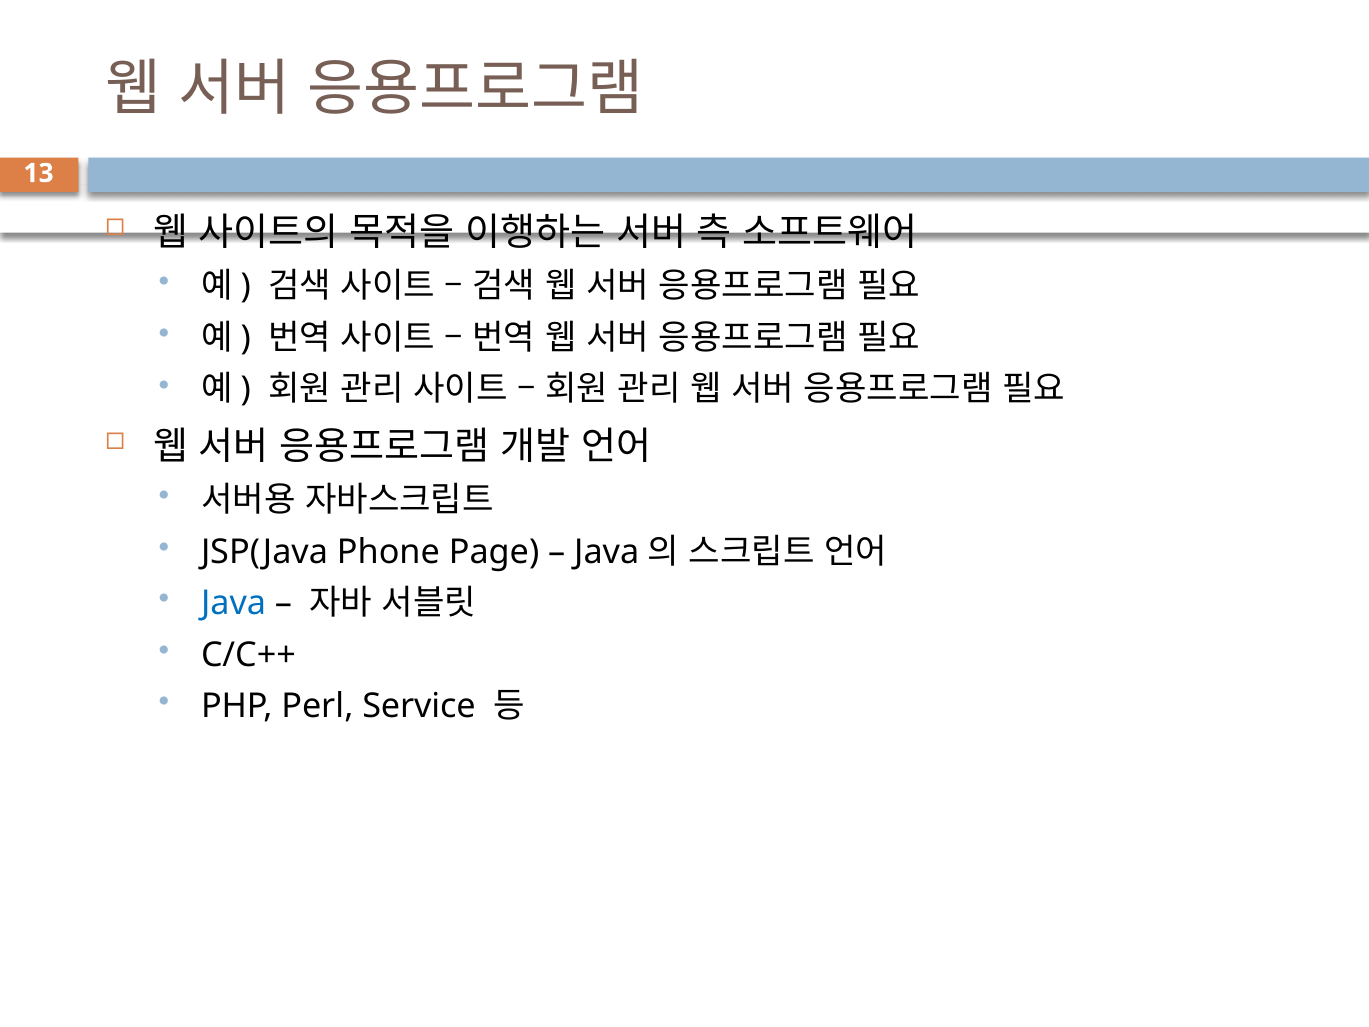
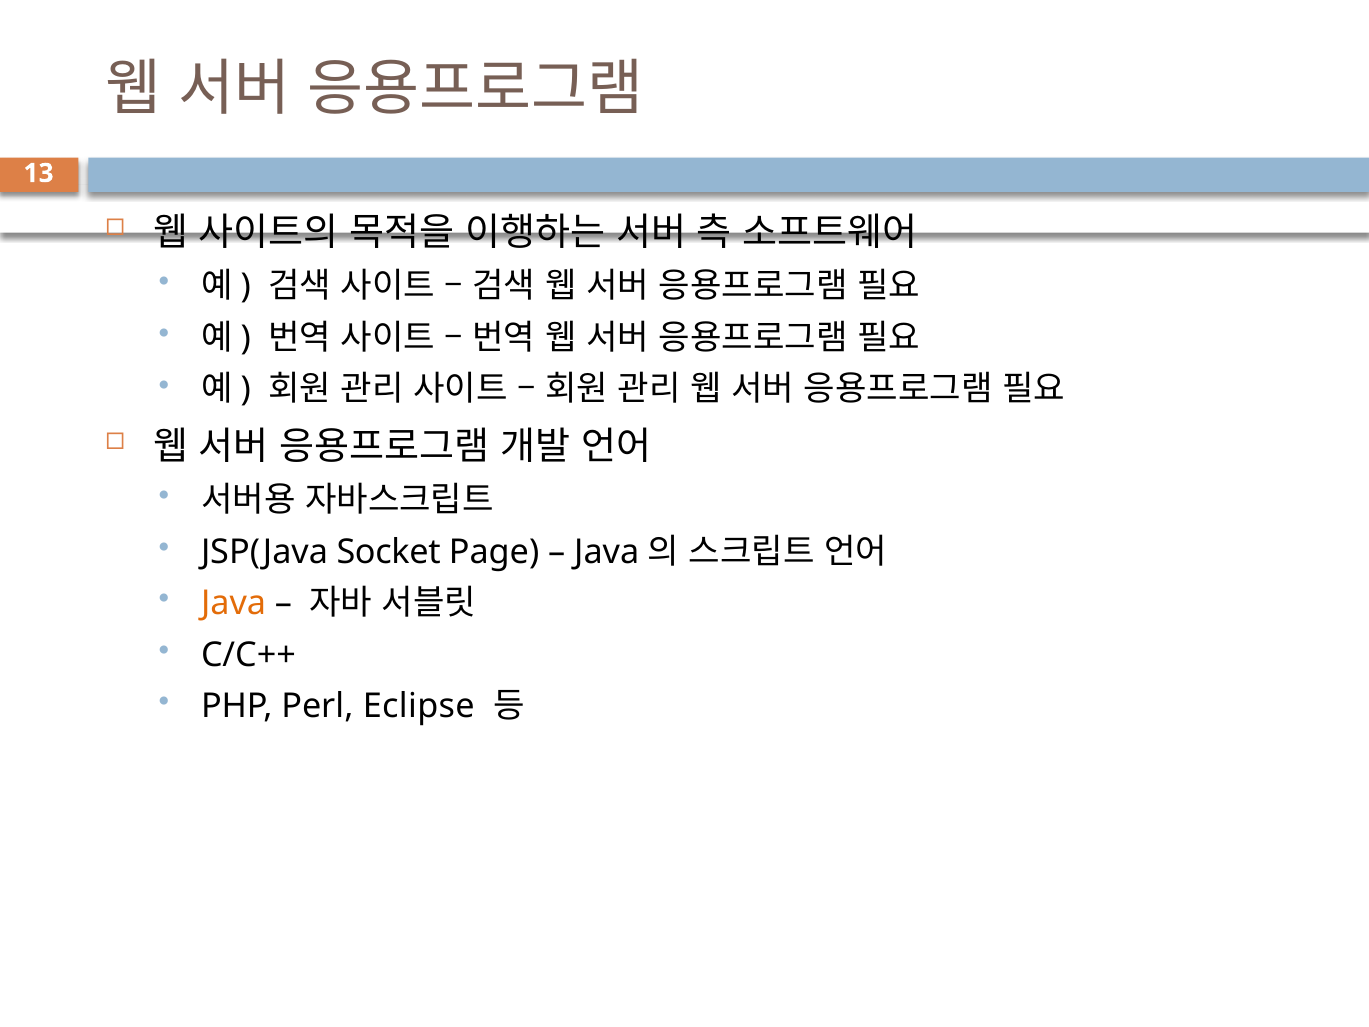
Phone: Phone -> Socket (389, 552)
Java colour: blue -> orange (234, 603)
Service: Service -> Eclipse (419, 706)
